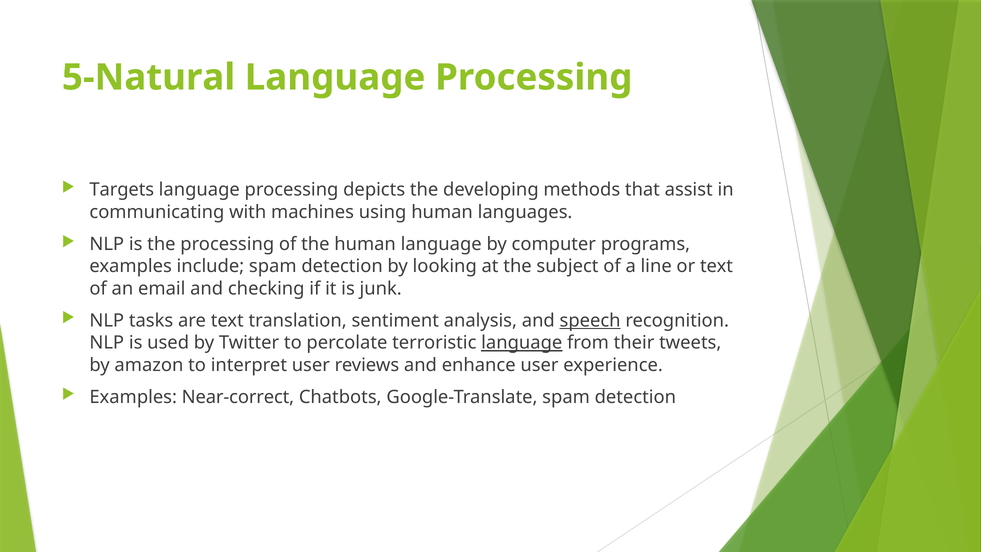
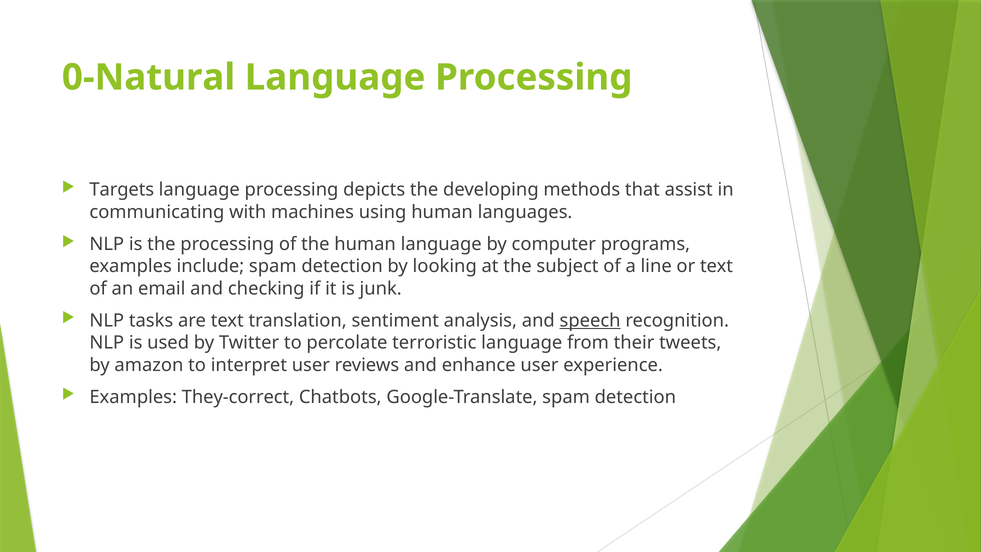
5-Natural: 5-Natural -> 0-Natural (149, 77)
language underline: present -> none (522, 343)
Near-correct: Near-correct -> They-correct (238, 397)
